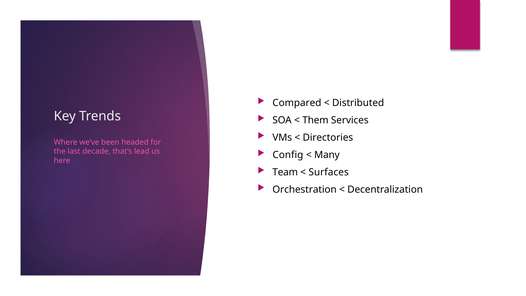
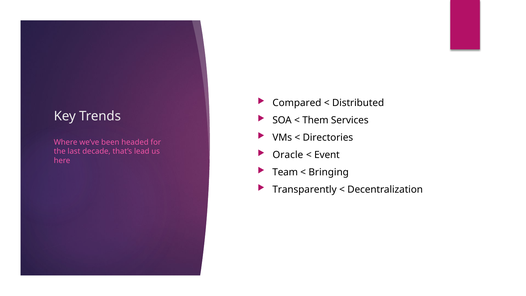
Config: Config -> Oracle (288, 155)
Many: Many -> Event (327, 155)
Surfaces: Surfaces -> Bringing (329, 172)
Orchestration: Orchestration -> Transparently (305, 189)
